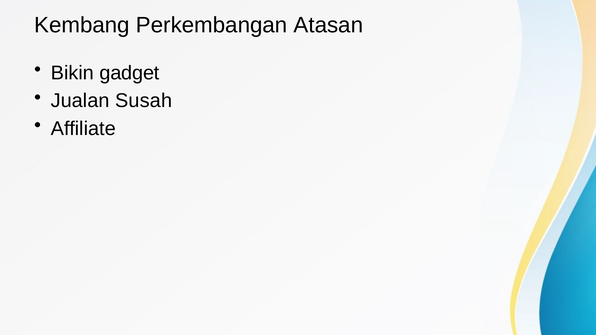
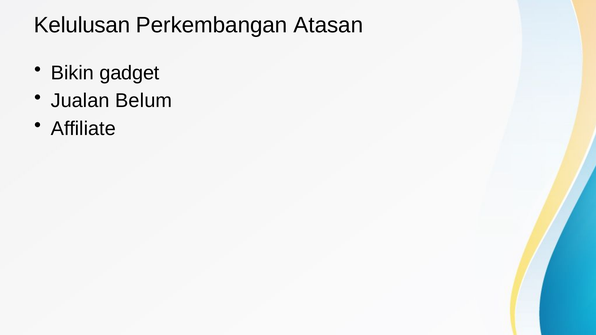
Kembang: Kembang -> Kelulusan (82, 25)
Susah: Susah -> Belum (144, 101)
